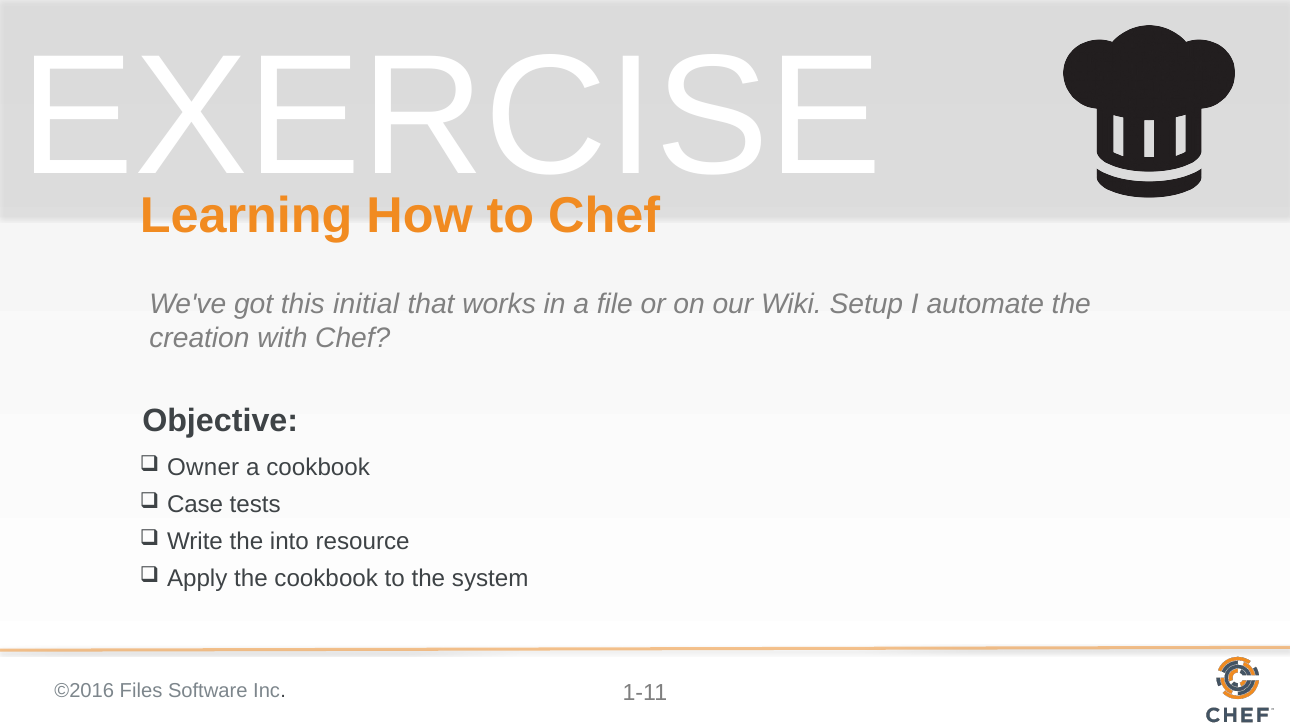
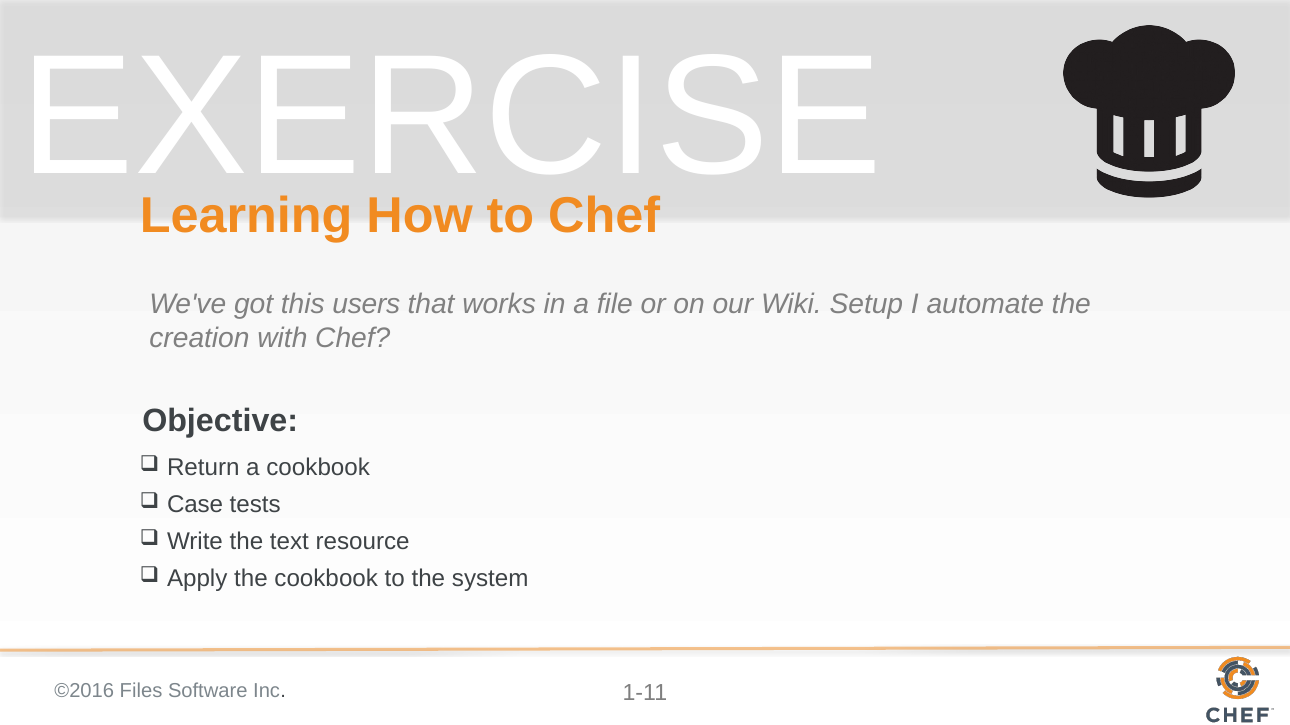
initial: initial -> users (366, 304)
Owner: Owner -> Return (203, 468)
into: into -> text (289, 542)
